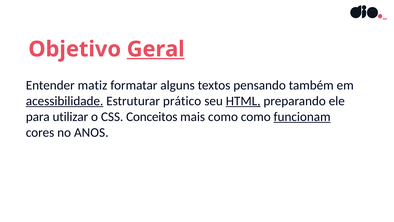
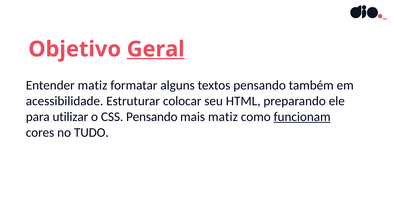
acessibilidade underline: present -> none (65, 101)
prático: prático -> colocar (182, 101)
HTML underline: present -> none (243, 101)
CSS Conceitos: Conceitos -> Pensando (152, 117)
mais como: como -> matiz (223, 117)
ANOS: ANOS -> TUDO (91, 132)
